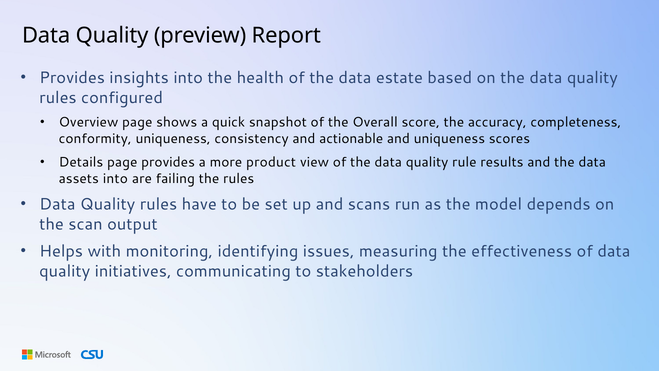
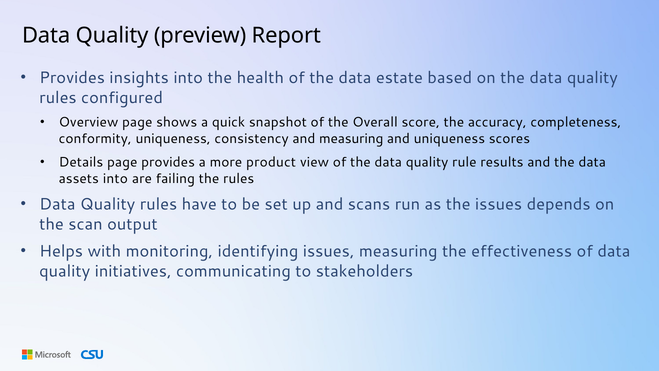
and actionable: actionable -> measuring (351, 139)
the model: model -> issues (499, 204)
